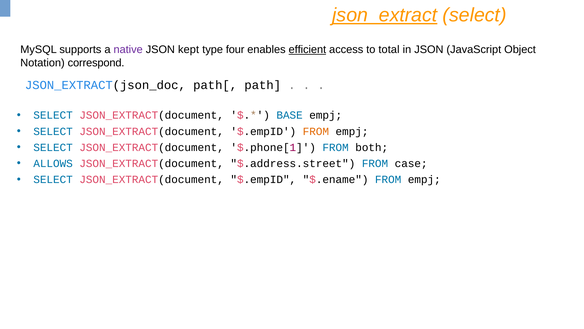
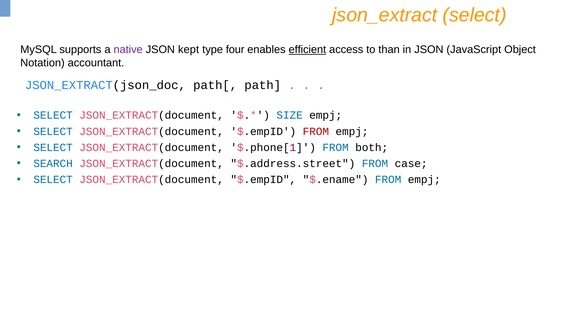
json_extract underline: present -> none (385, 15)
total: total -> than (389, 50)
correspond: correspond -> accountant (96, 63)
BASE: BASE -> SIZE (290, 115)
FROM colour: orange -> red (316, 131)
ALLOWS: ALLOWS -> SEARCH (53, 163)
